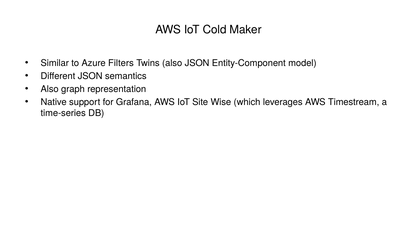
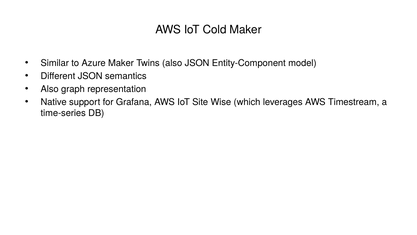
Azure Filters: Filters -> Maker (121, 63)
